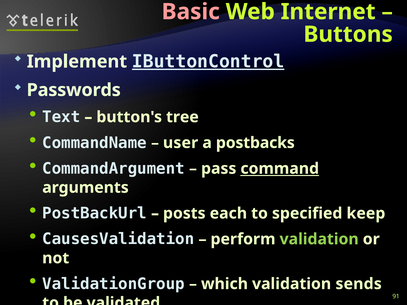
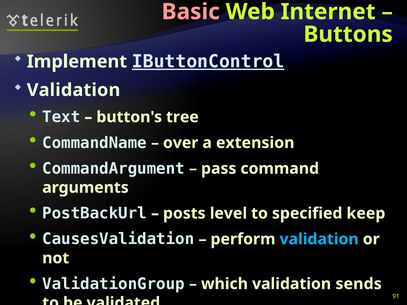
Passwords: Passwords -> Validation (74, 90)
user: user -> over (181, 143)
postbacks: postbacks -> extension (255, 143)
command underline: present -> none (280, 169)
each: each -> level (228, 213)
validation colour: light green -> light blue (319, 239)
